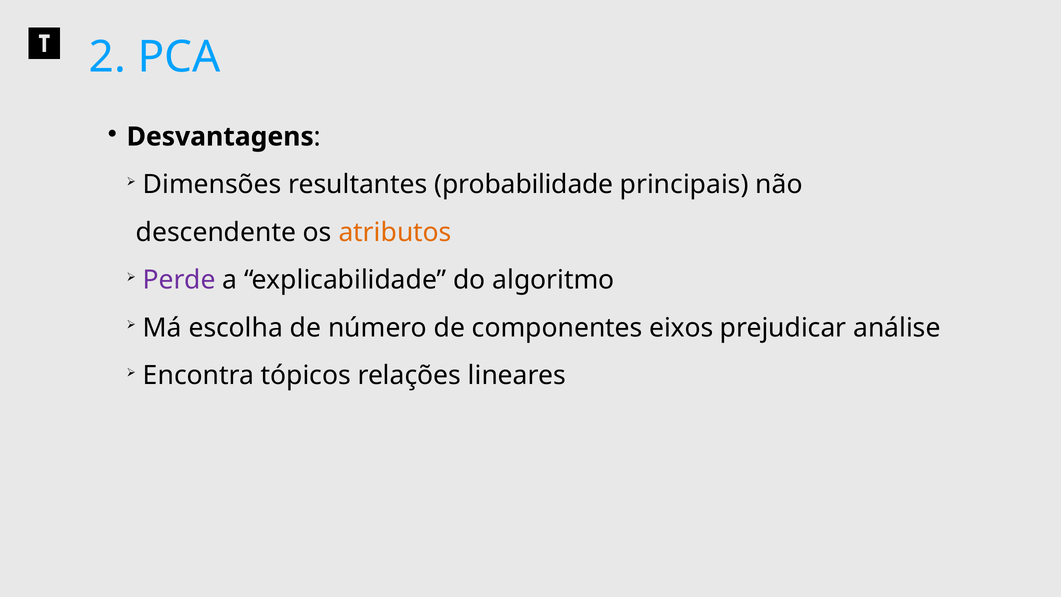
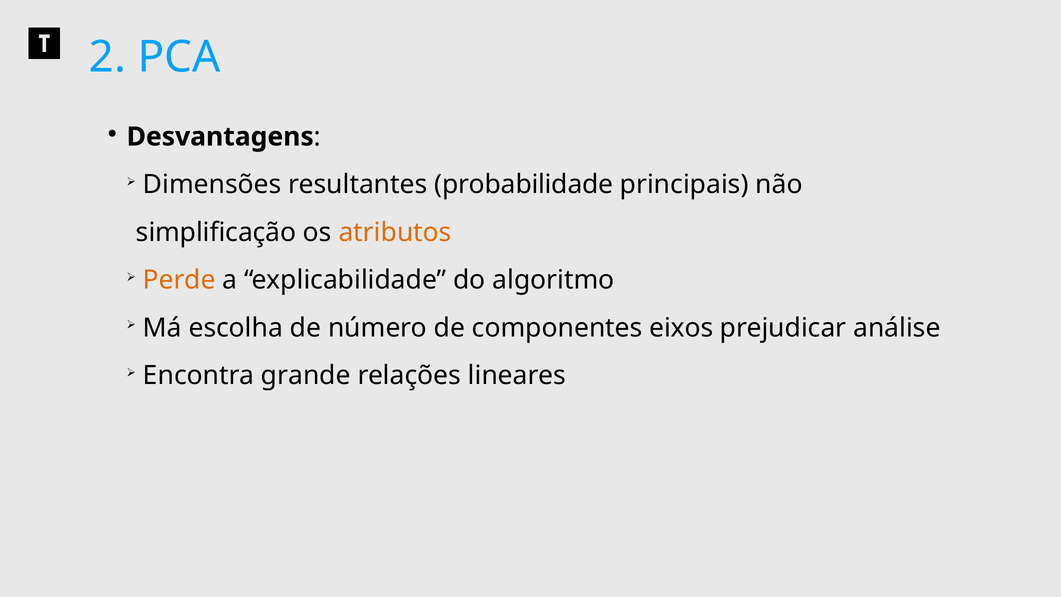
descendente: descendente -> simplificação (216, 232)
Perde colour: purple -> orange (179, 280)
tópicos: tópicos -> grande (306, 375)
